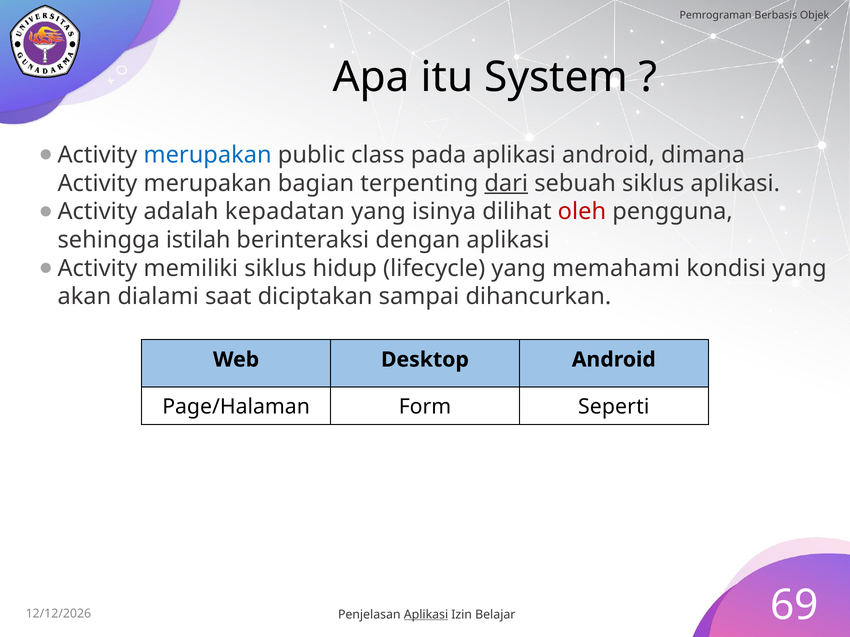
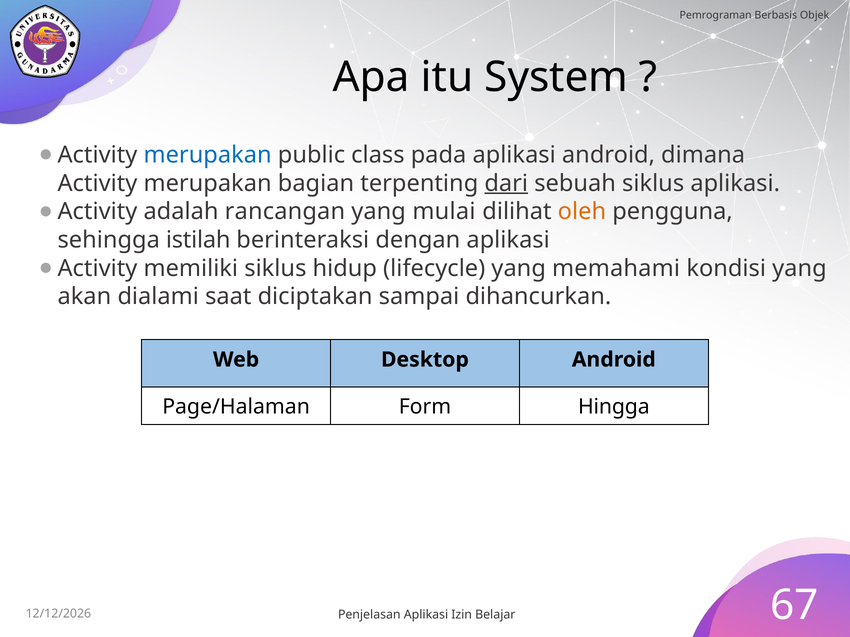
kepadatan: kepadatan -> rancangan (285, 212)
isinya: isinya -> mulai (444, 212)
oleh colour: red -> orange (582, 212)
Seperti: Seperti -> Hingga (614, 407)
69: 69 -> 67 (794, 606)
Aplikasi underline: present -> none (426, 615)
